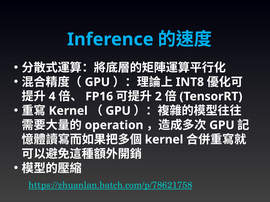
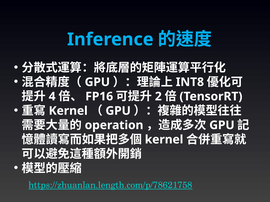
https://zhuanlan.batch.com/p/78621758: https://zhuanlan.batch.com/p/78621758 -> https://zhuanlan.length.com/p/78621758 (110, 186)
